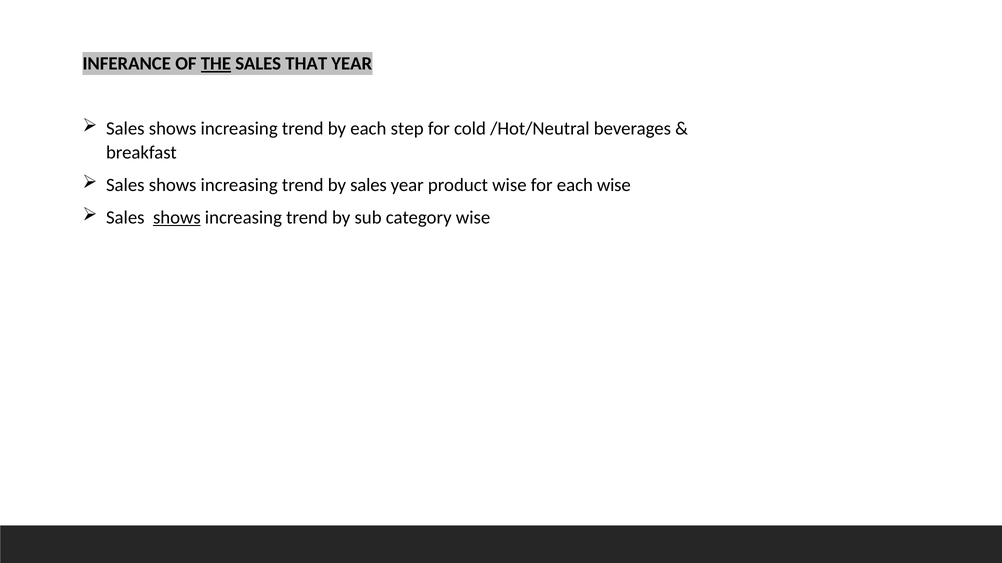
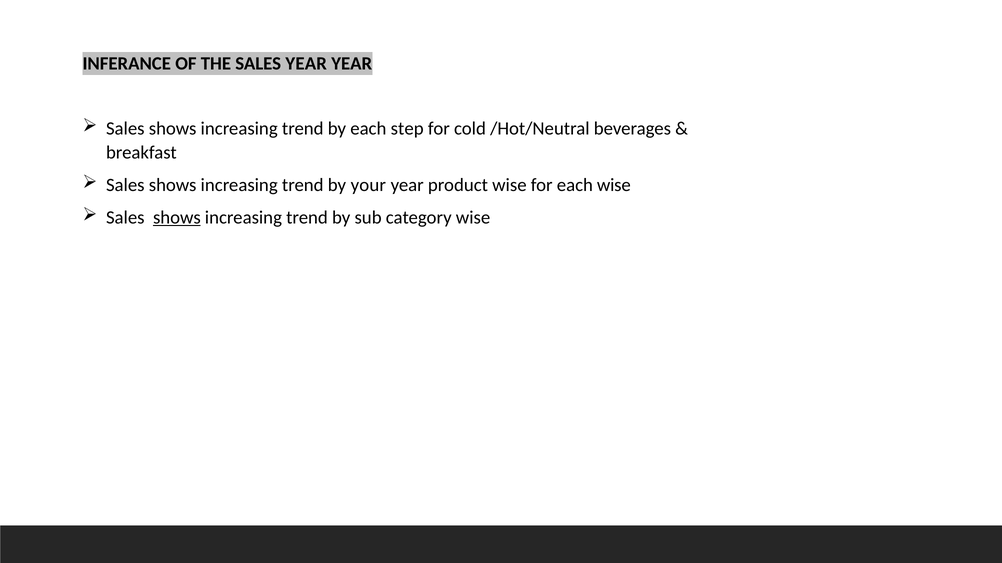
THE underline: present -> none (216, 64)
SALES THAT: THAT -> YEAR (306, 64)
by sales: sales -> your (368, 185)
